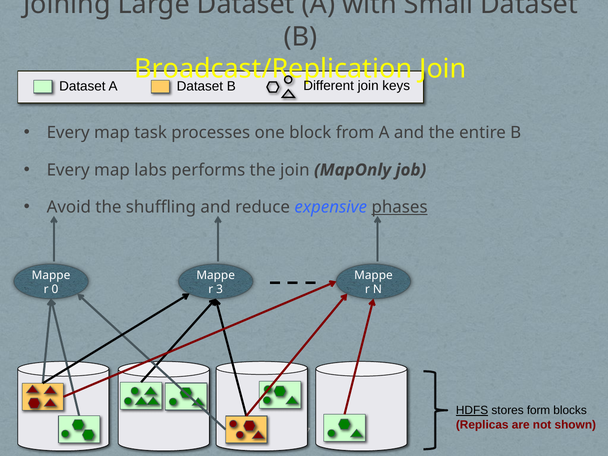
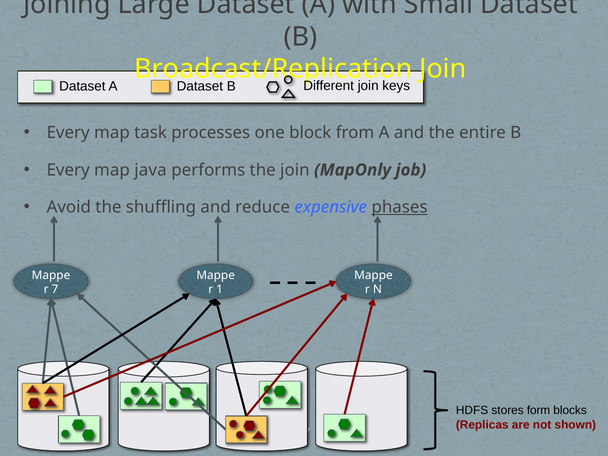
labs: labs -> java (151, 170)
0: 0 -> 7 (55, 289)
3: 3 -> 1 (220, 289)
HDFS underline: present -> none (472, 411)
